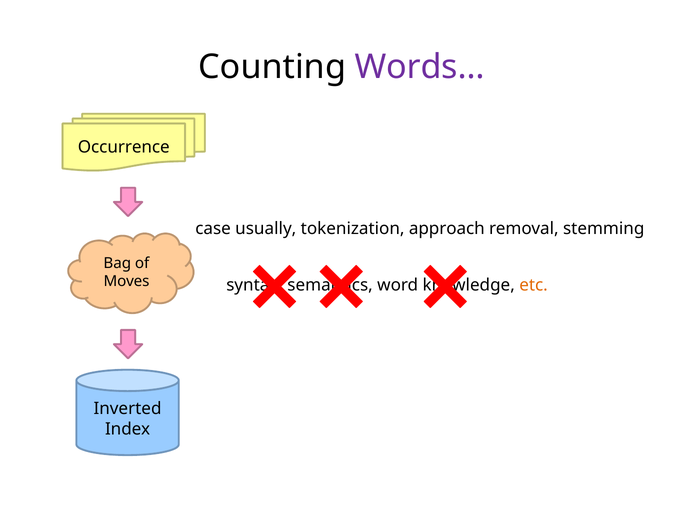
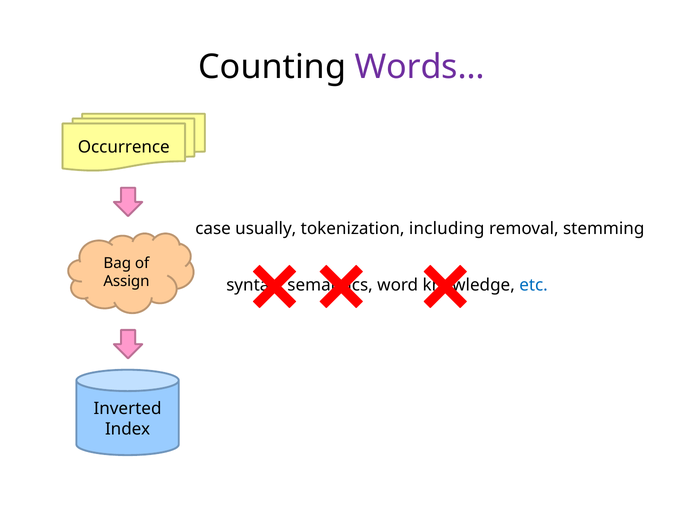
approach: approach -> including (447, 229)
Moves: Moves -> Assign (126, 281)
etc colour: orange -> blue (534, 285)
